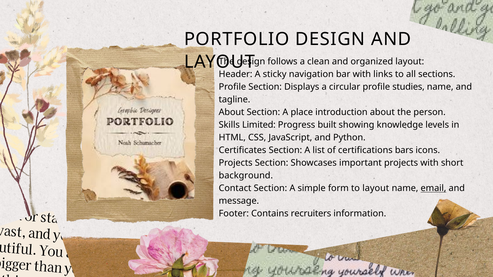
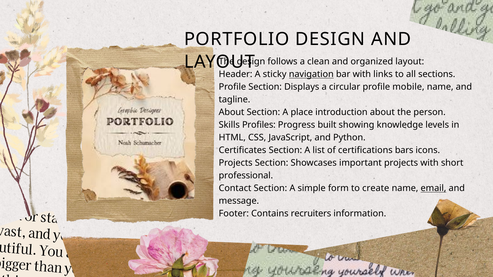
navigation underline: none -> present (311, 74)
studies: studies -> mobile (408, 87)
Limited: Limited -> Profiles (259, 125)
background: background -> professional (246, 176)
to layout: layout -> create (376, 188)
